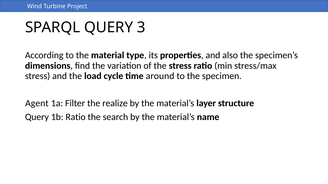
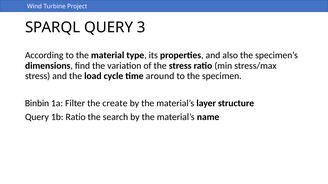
Agent: Agent -> Binbin (37, 104)
realize: realize -> create (115, 104)
